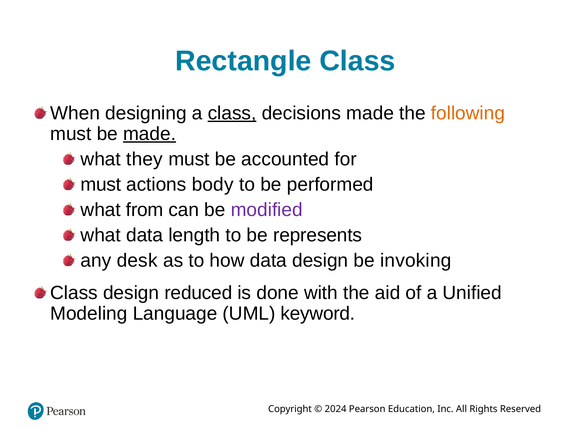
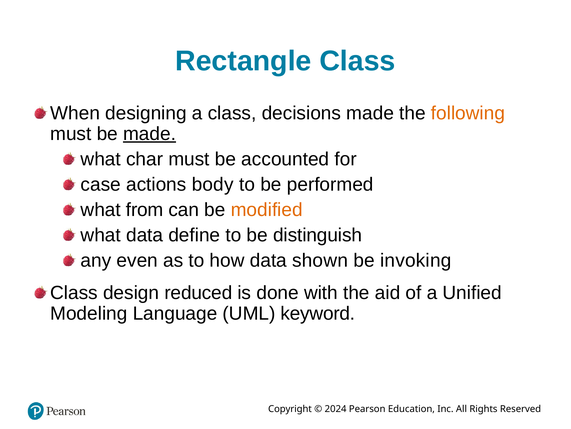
class underline: present -> none (232, 113)
they: they -> char (145, 159)
must: must -> case (101, 184)
modified colour: purple -> orange (267, 209)
length: length -> define (194, 235)
represents: represents -> distinguish (318, 235)
desk: desk -> even (137, 260)
data design: design -> shown (320, 260)
